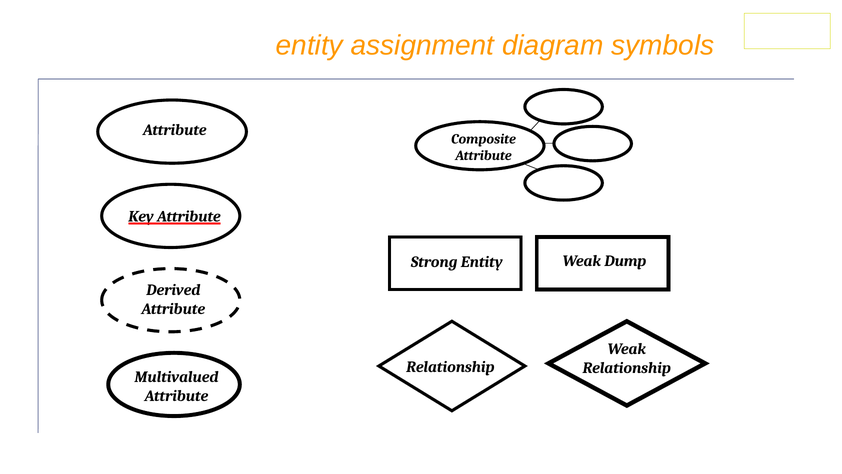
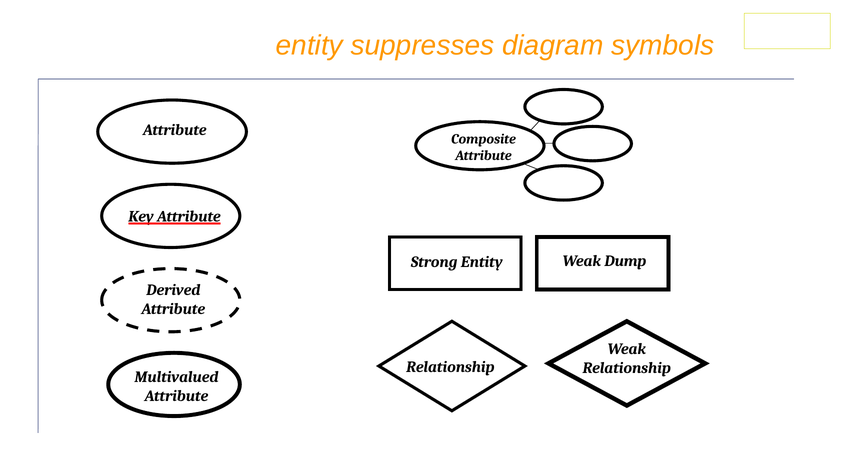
assignment: assignment -> suppresses (422, 46)
